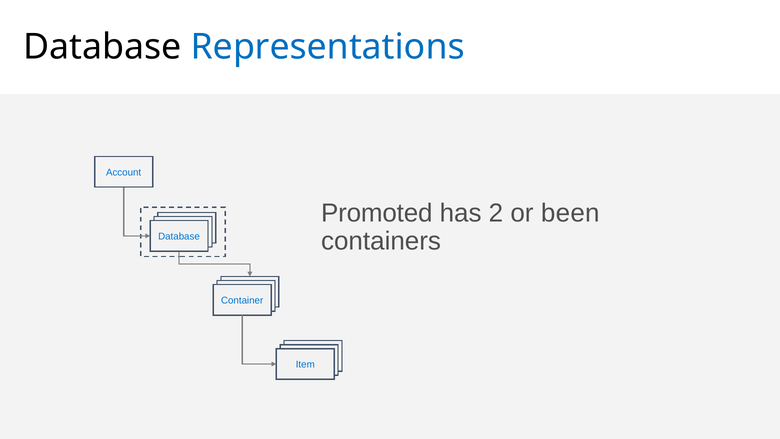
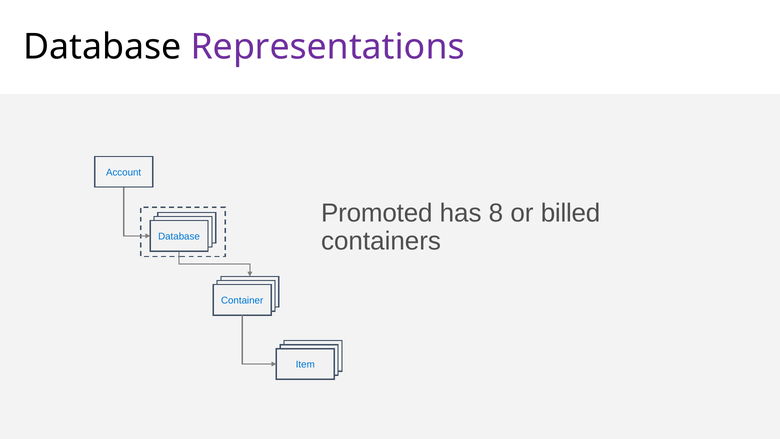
Representations colour: blue -> purple (328, 47)
2: 2 -> 8 (496, 213)
been: been -> billed (571, 213)
